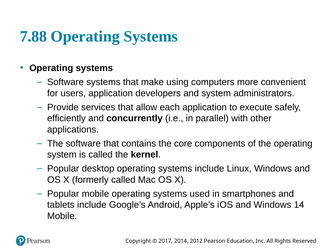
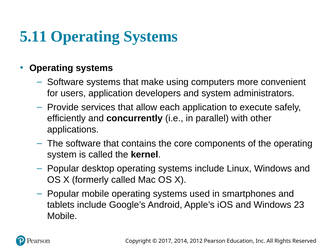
7.88: 7.88 -> 5.11 (33, 36)
14: 14 -> 23 (299, 204)
